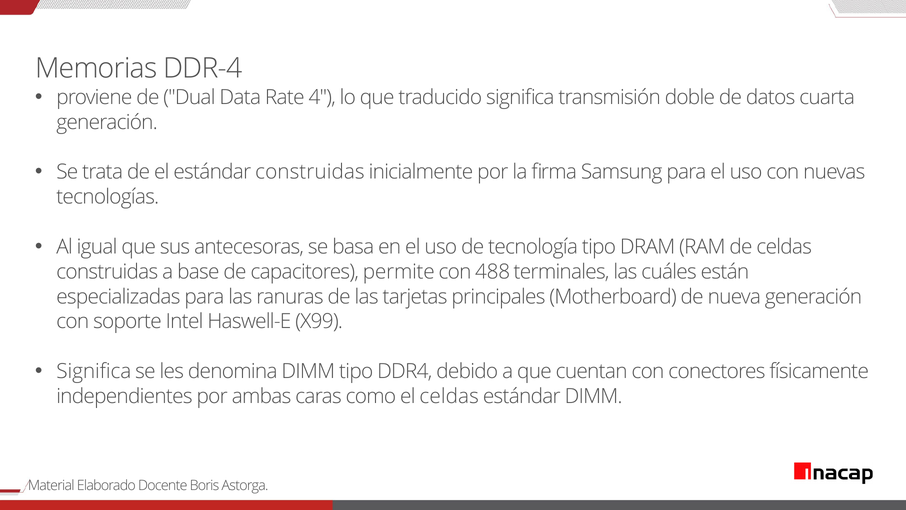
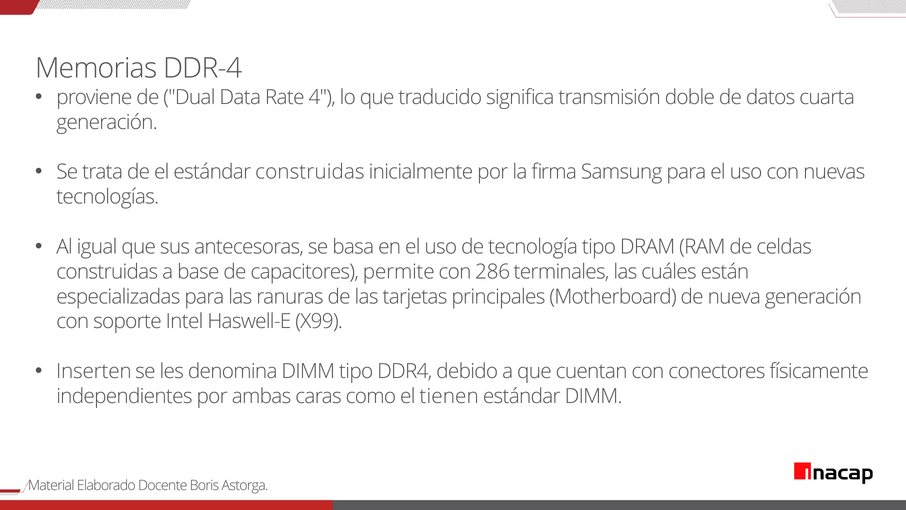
488: 488 -> 286 (493, 272)
Significa: Significa -> Inserten (94, 371)
el celdas: celdas -> tienen (449, 396)
